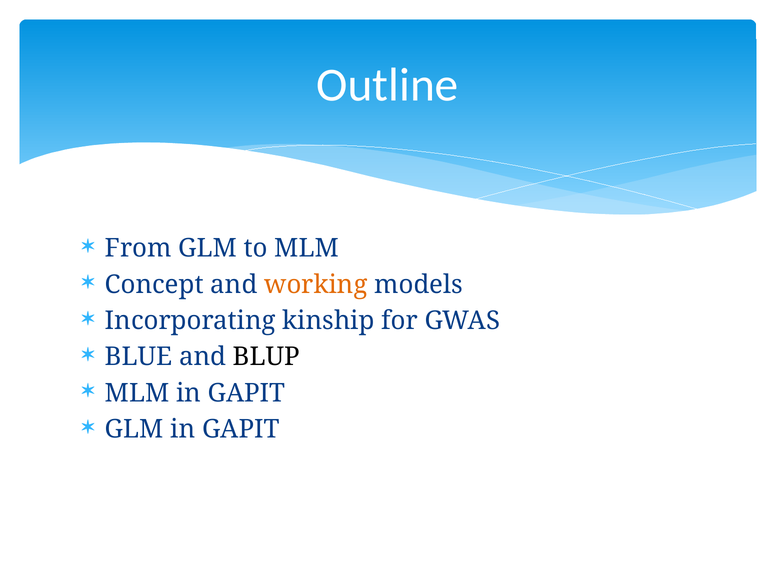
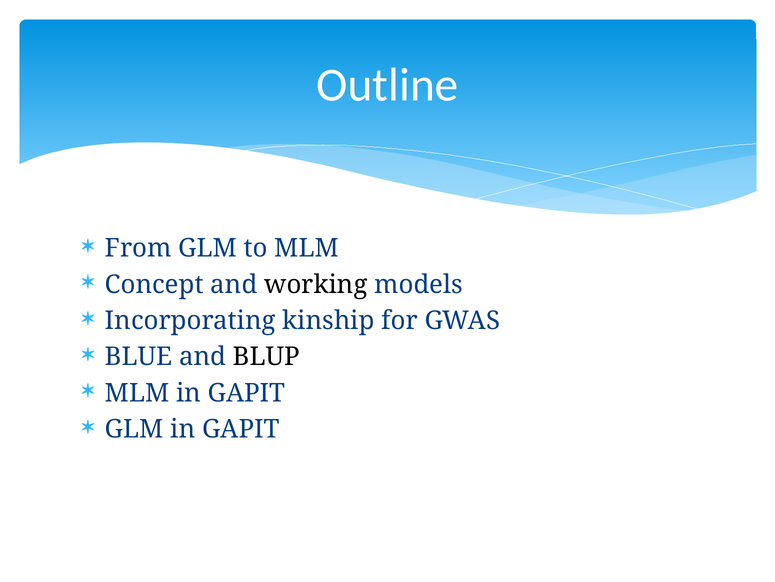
working colour: orange -> black (316, 284)
